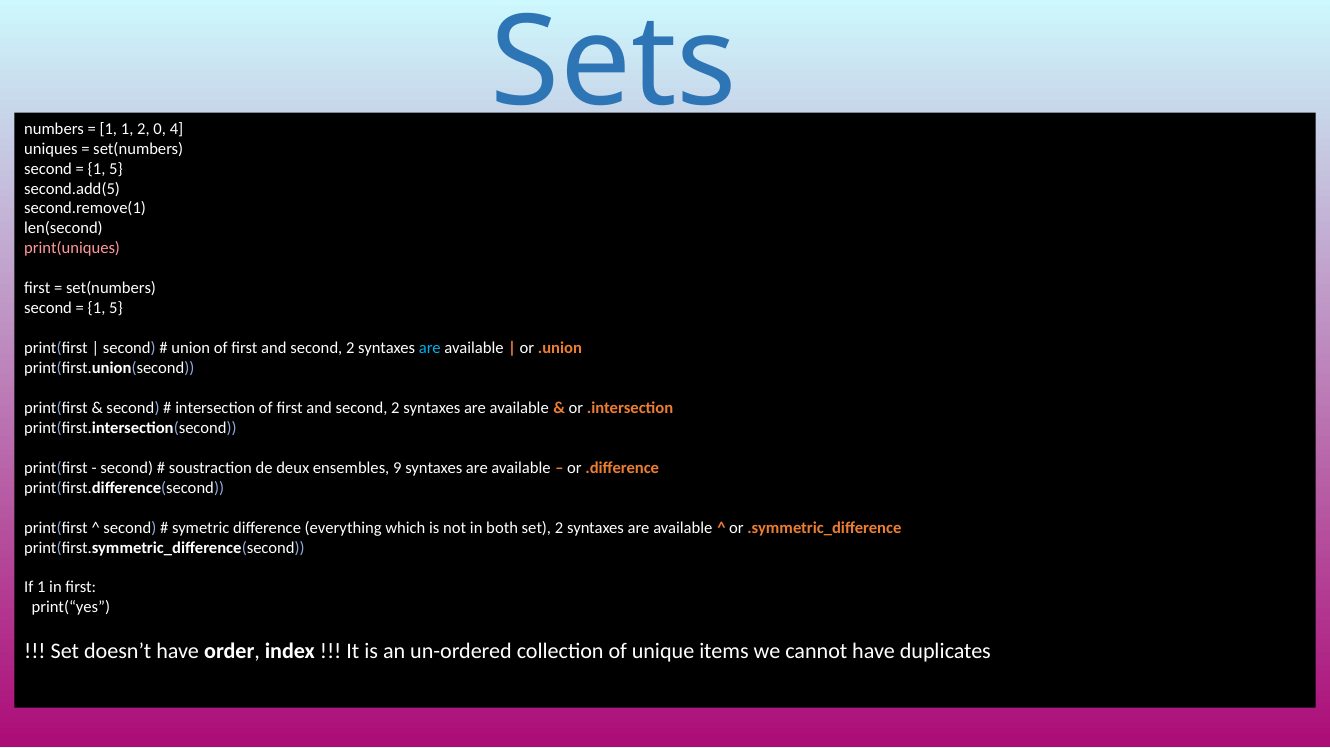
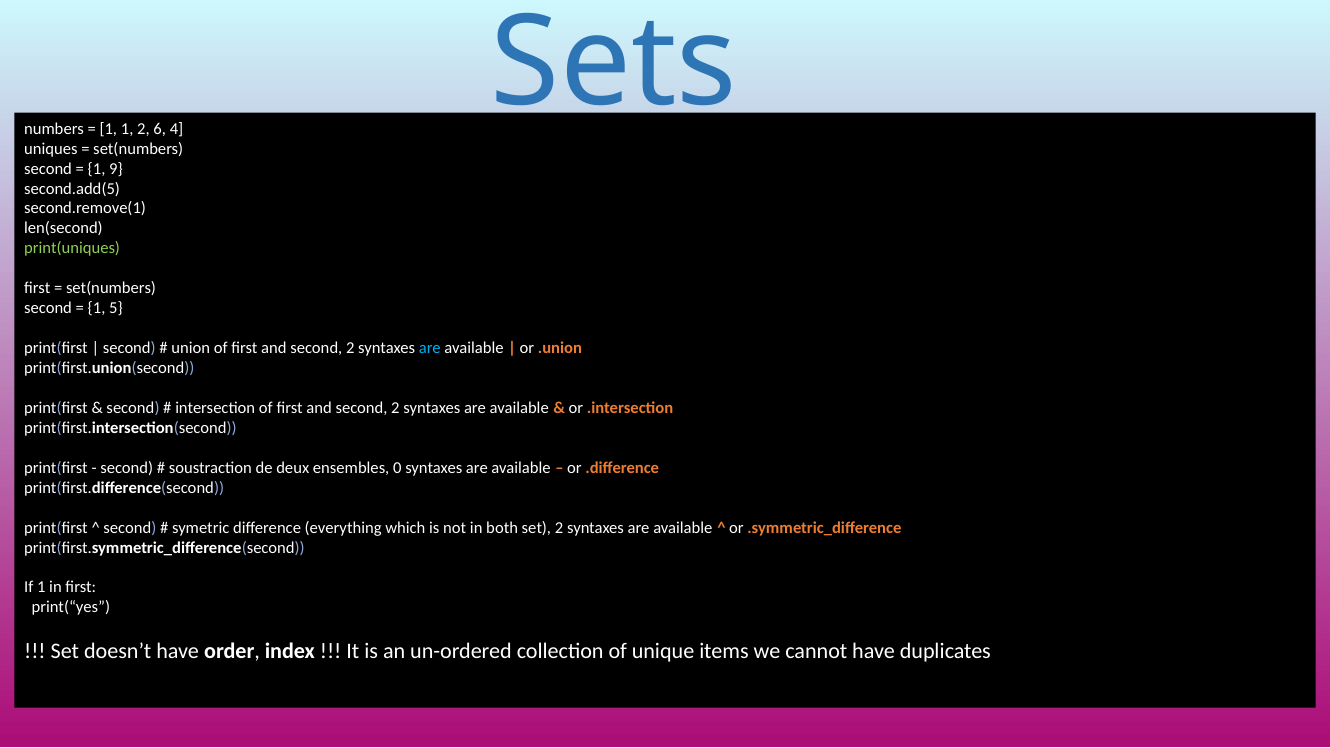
0: 0 -> 6 (160, 129)
5: 5 -> 9 (116, 169)
print(uniques colour: pink -> light green (72, 248)
9: 9 -> 0 (397, 468)
